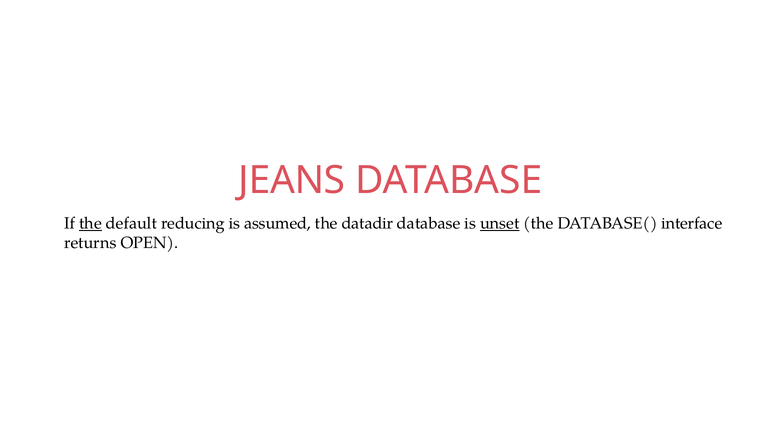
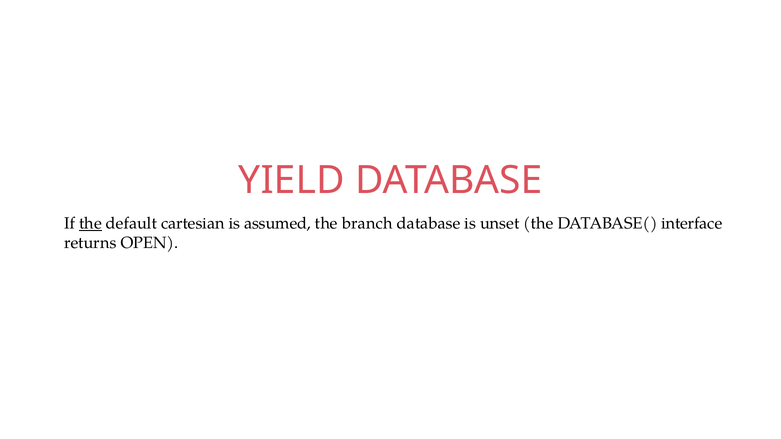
JEANS: JEANS -> YIELD (292, 180)
reducing: reducing -> cartesian (193, 224)
datadir: datadir -> branch (367, 224)
unset underline: present -> none (500, 224)
